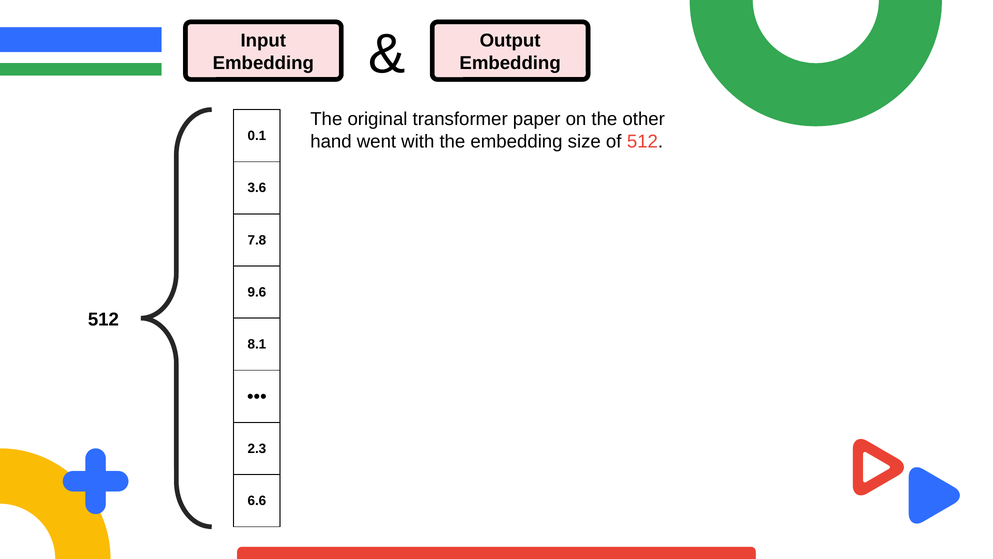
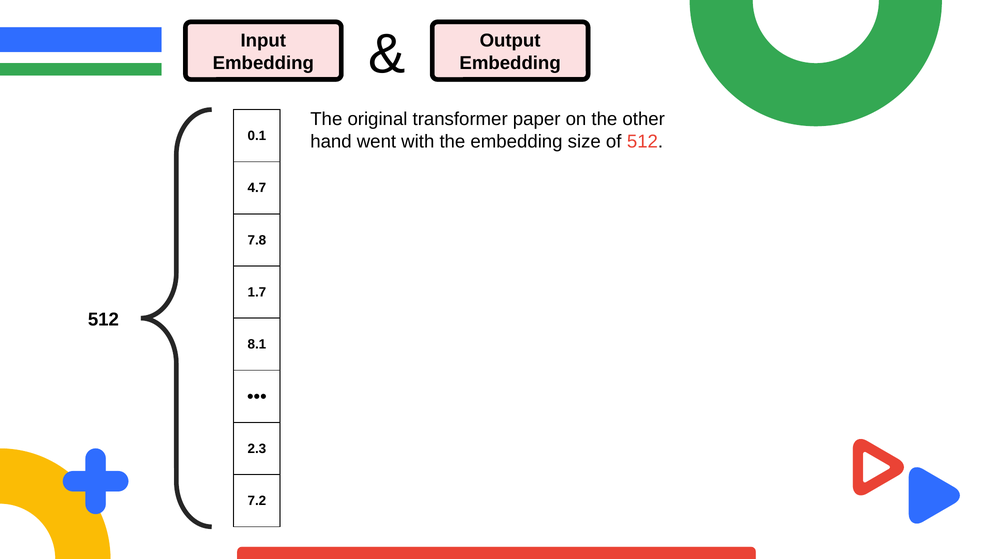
3.6: 3.6 -> 4.7 (257, 188)
9.6: 9.6 -> 1.7 (257, 292)
6.6: 6.6 -> 7.2 (257, 500)
